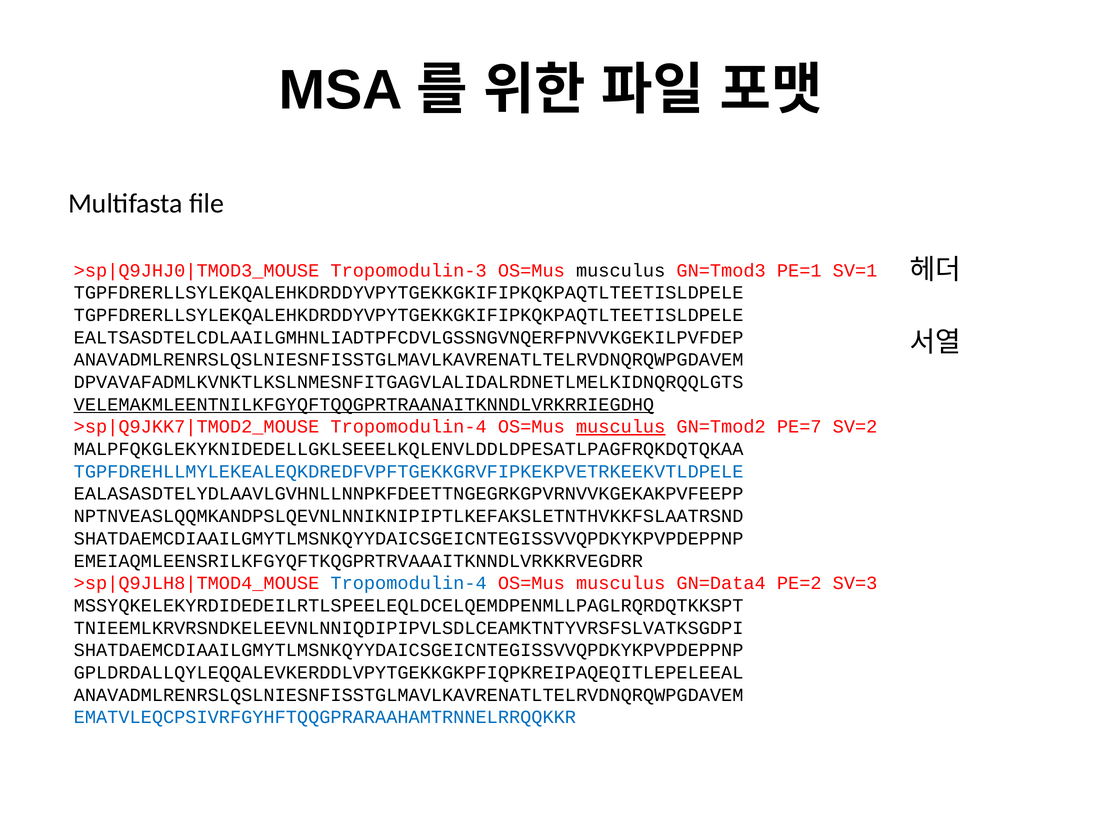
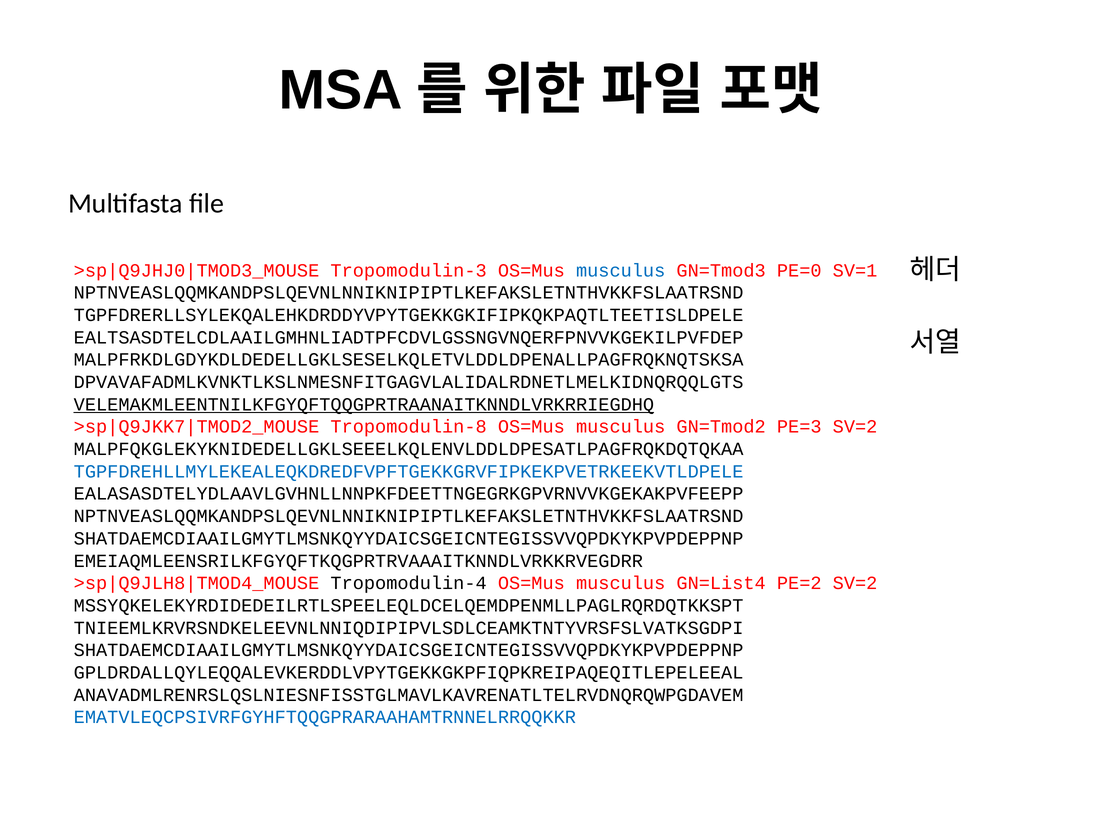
musculus colour: black -> blue (621, 270)
PE=1: PE=1 -> PE=0 (799, 270)
TGPFDRERLLSYLEKQALEHKDRDDYVPYTGEKKGKIFIPKQKPAQTLTEETISLDPELE: TGPFDRERLLSYLEKQALEHKDRDDYVPYTGEKKGKIFIPKQKPAQTLTEETISLDPELE -> NPTNVEASLQQMKANDPSLQEVNLNNIKNIPIPTLKEFAKSLETNTHVKKFSLAATRSND (409, 293)
ANAVADMLRENRSLQSLNIESNFISSTGLMAVLKAVRENATLTELRVDNQRQWPGDAVEM: ANAVADMLRENRSLQSLNIESNFISSTGLMAVLKAVRENATLTELRVDNQRQWPGDAVEM -> MALPFRKDLGDYKDLDEDELLGKLSESELKQLETVLDDLDPENALLPAGFRQKNQTSKSA (409, 360)
Tropomodulin-4: Tropomodulin-4 -> Tropomodulin-8 (409, 427)
musculus underline: present -> none (621, 427)
PE=7: PE=7 -> PE=3 (799, 427)
Tropomodulin-4 colour: blue -> black (409, 583)
GN=Data4: GN=Data4 -> GN=List4 (721, 583)
PE=2 SV=3: SV=3 -> SV=2 (855, 583)
